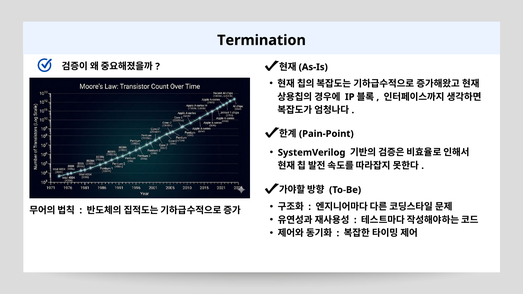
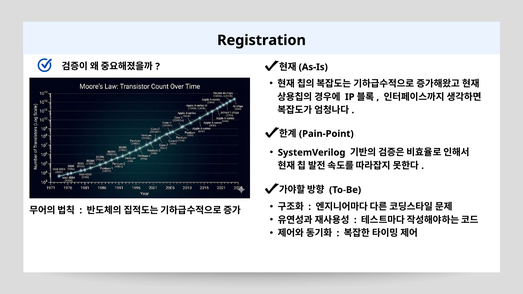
Termination: Termination -> Registration (262, 40)
